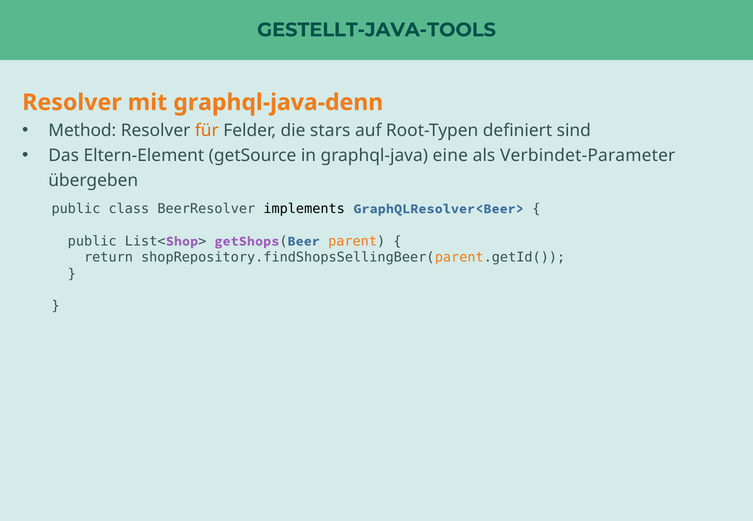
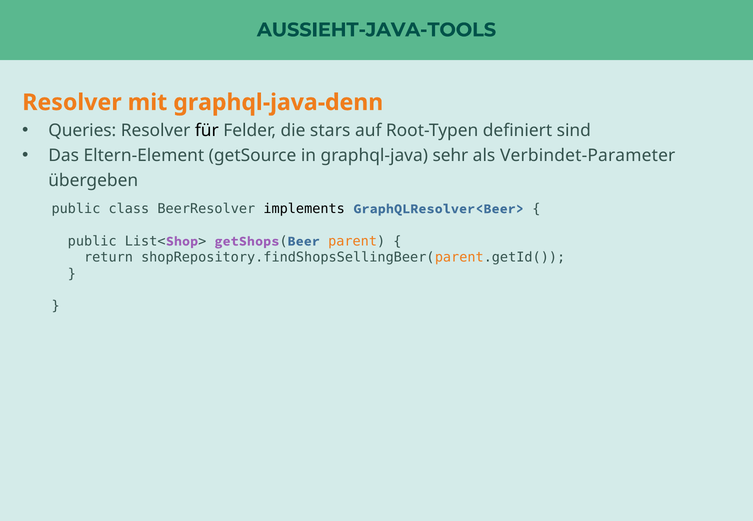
GESTELLT-JAVA-TOOLS: GESTELLT-JAVA-TOOLS -> AUSSIEHT-JAVA-TOOLS (377, 30)
Method: Method -> Queries (82, 131)
für colour: orange -> black (207, 131)
eine: eine -> sehr (450, 156)
